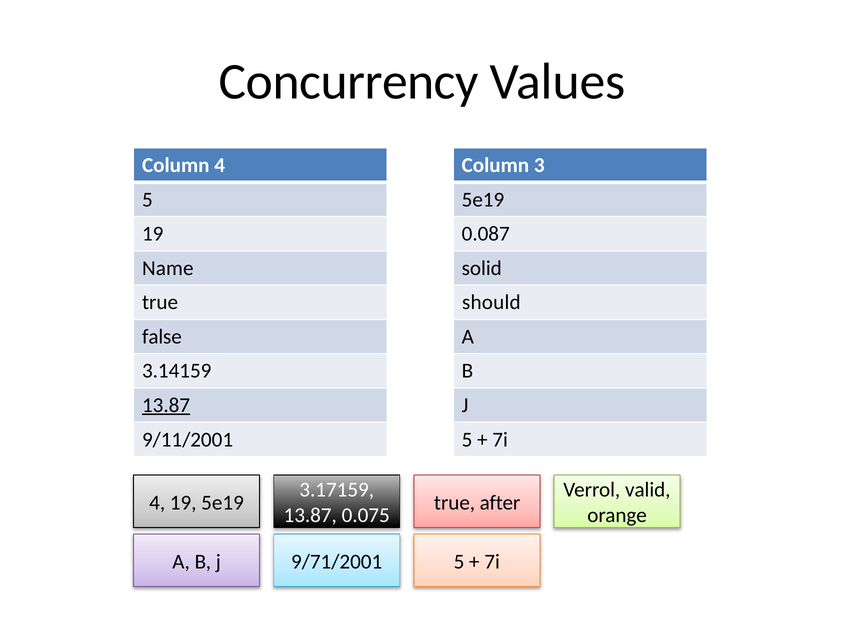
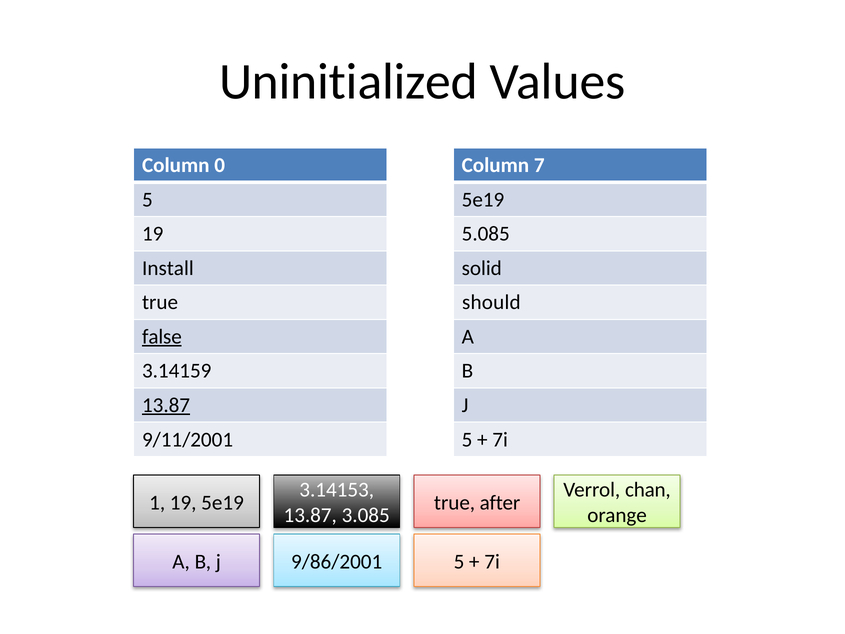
Concurrency: Concurrency -> Uninitialized (349, 82)
Column 4: 4 -> 0 (220, 165)
3: 3 -> 7 (539, 165)
0.087: 0.087 -> 5.085 (486, 234)
Name: Name -> Install (168, 268)
false underline: none -> present (162, 337)
3.17159: 3.17159 -> 3.14153 (337, 490)
valid: valid -> chan (648, 490)
4: 4 -> 1 (157, 502)
0.075: 0.075 -> 3.085 (366, 515)
9/71/2001: 9/71/2001 -> 9/86/2001 (337, 561)
